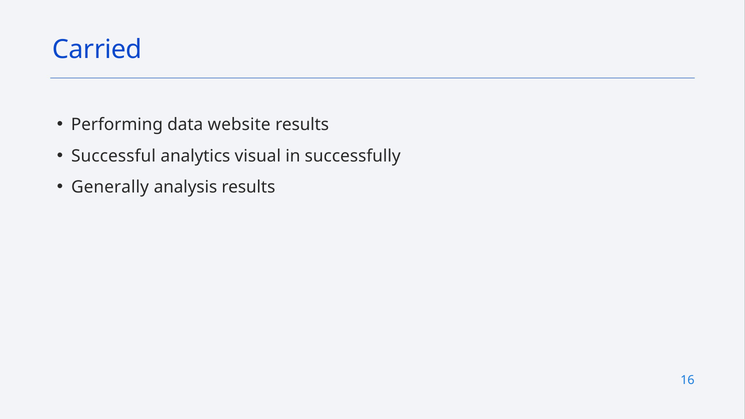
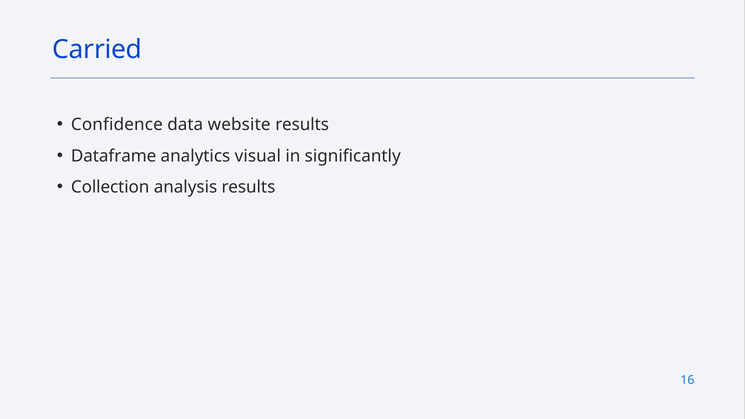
Performing: Performing -> Confidence (117, 125)
Successful: Successful -> Dataframe (114, 156)
successfully: successfully -> significantly (353, 156)
Generally: Generally -> Collection (110, 187)
